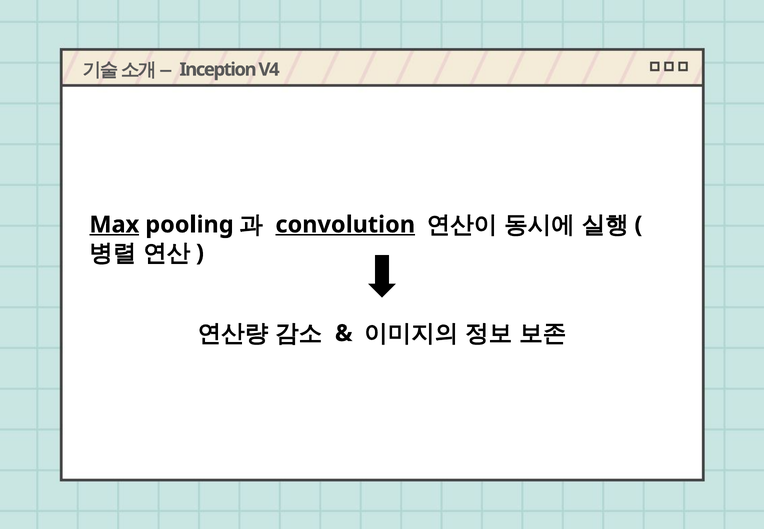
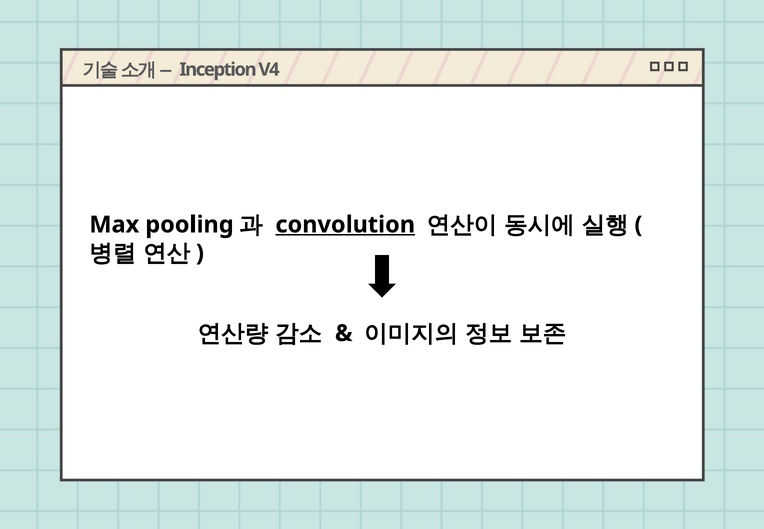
Max underline: present -> none (114, 225)
